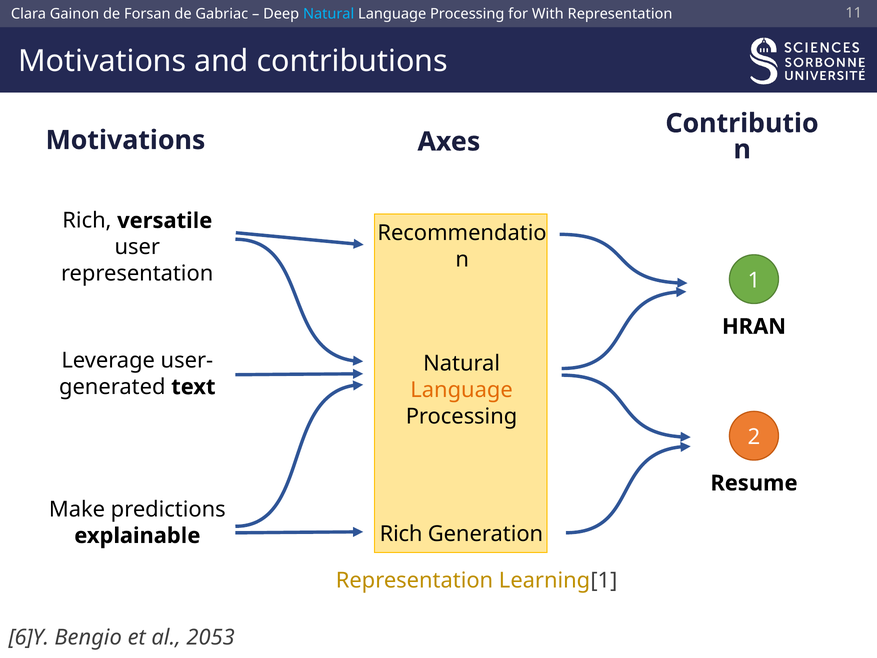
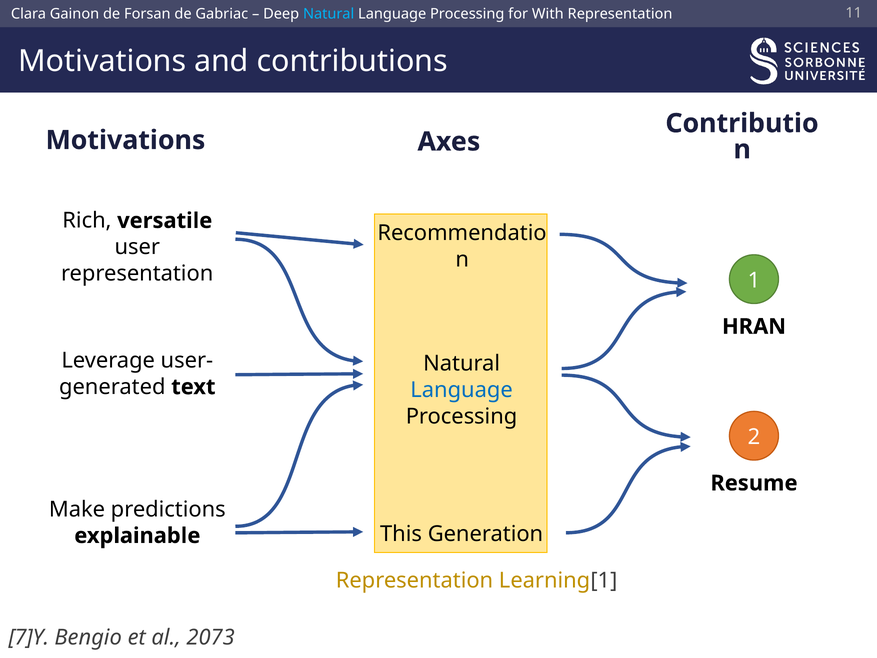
Language colour: orange -> blue (462, 390)
Rich: Rich -> This (401, 534)
6]Y: 6]Y -> 7]Y (29, 637)
2053: 2053 -> 2073 (211, 637)
